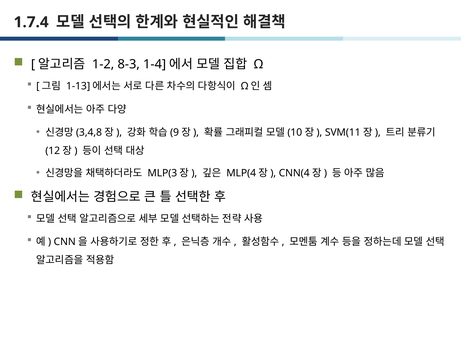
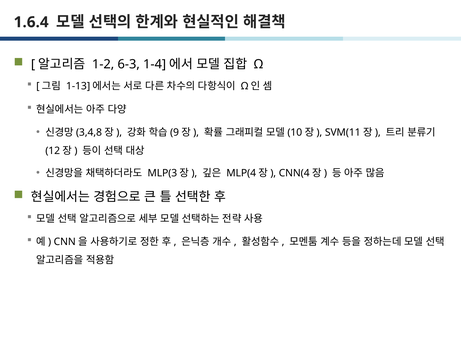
1.7.4: 1.7.4 -> 1.6.4 (31, 22)
8-3: 8-3 -> 6-3 (129, 64)
